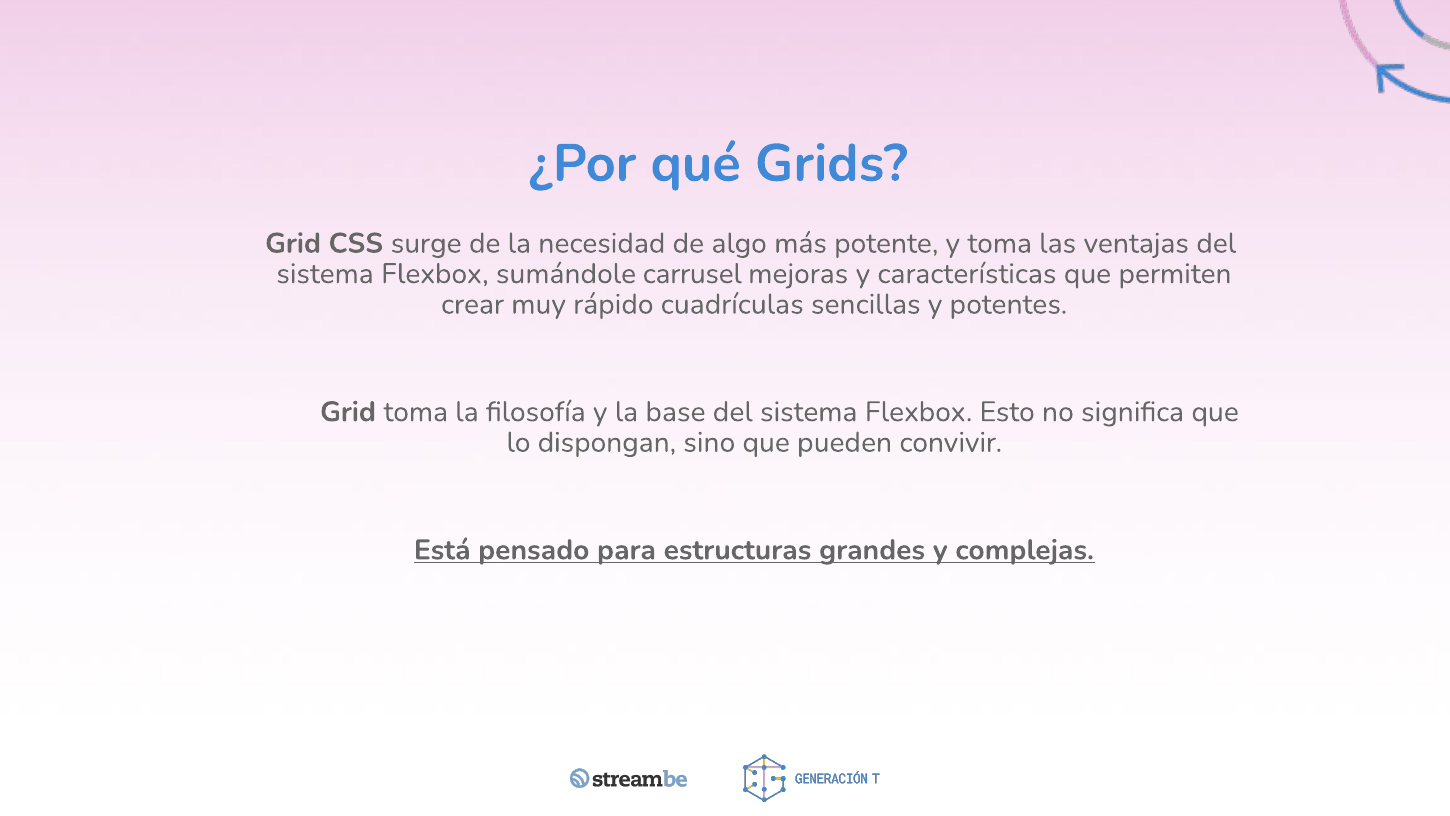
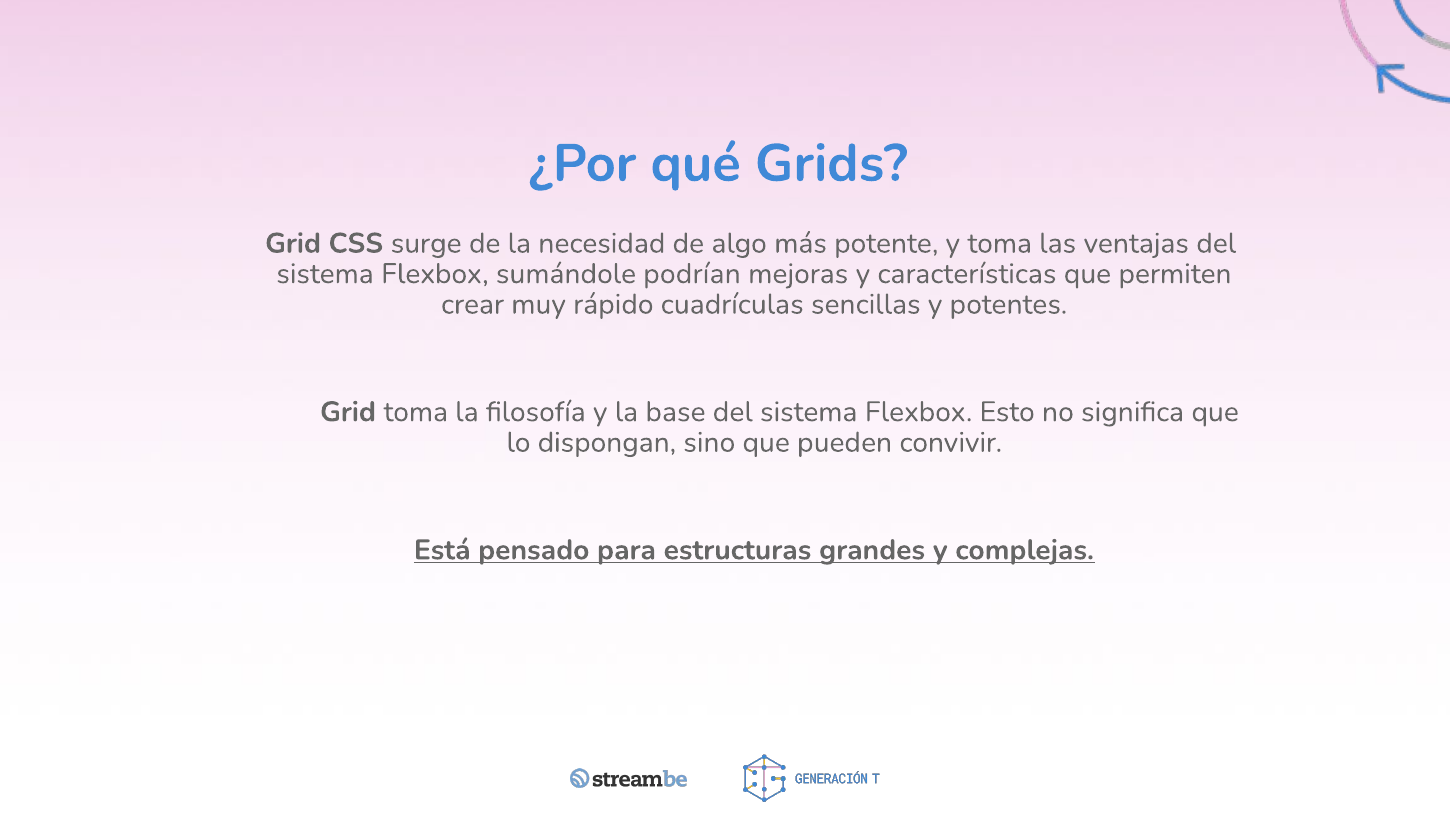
carrusel: carrusel -> podrían (692, 274)
